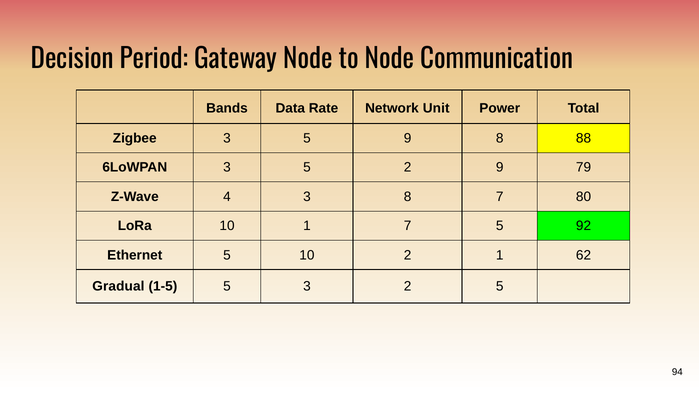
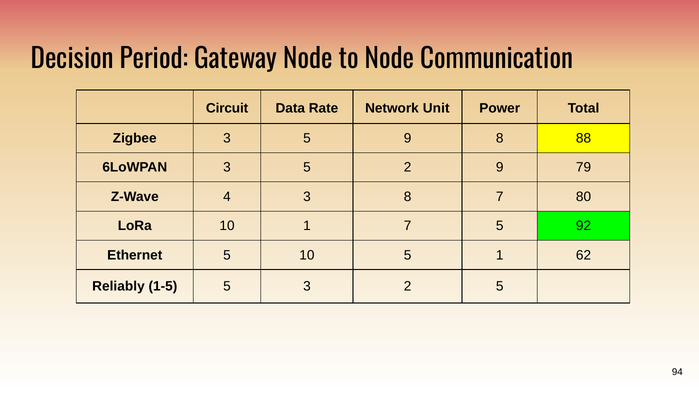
Bands: Bands -> Circuit (227, 108)
10 2: 2 -> 5 (408, 255)
Gradual: Gradual -> Reliably (118, 287)
